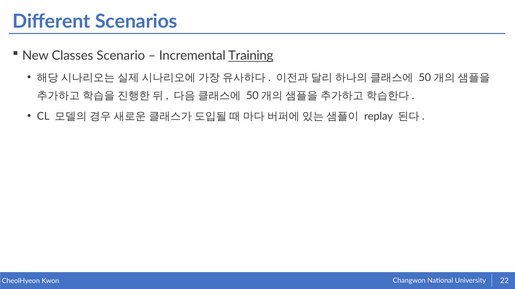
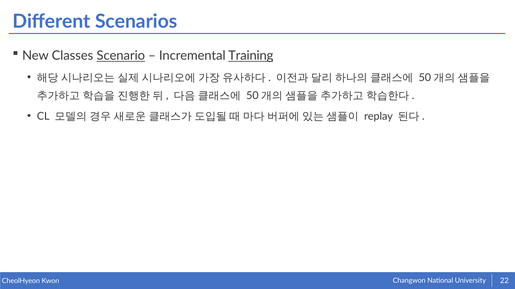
Scenario underline: none -> present (121, 56)
